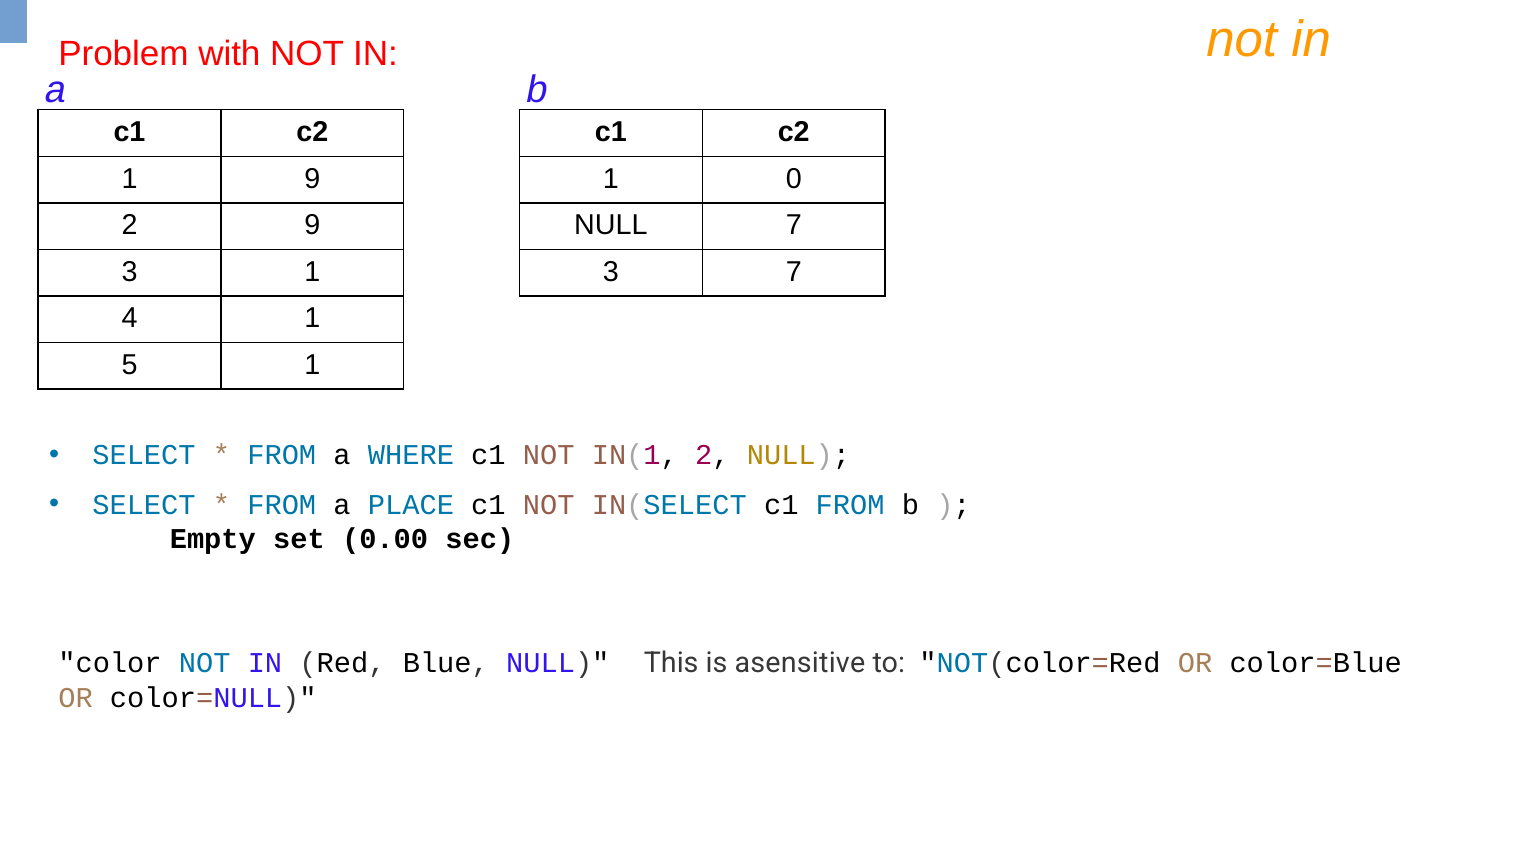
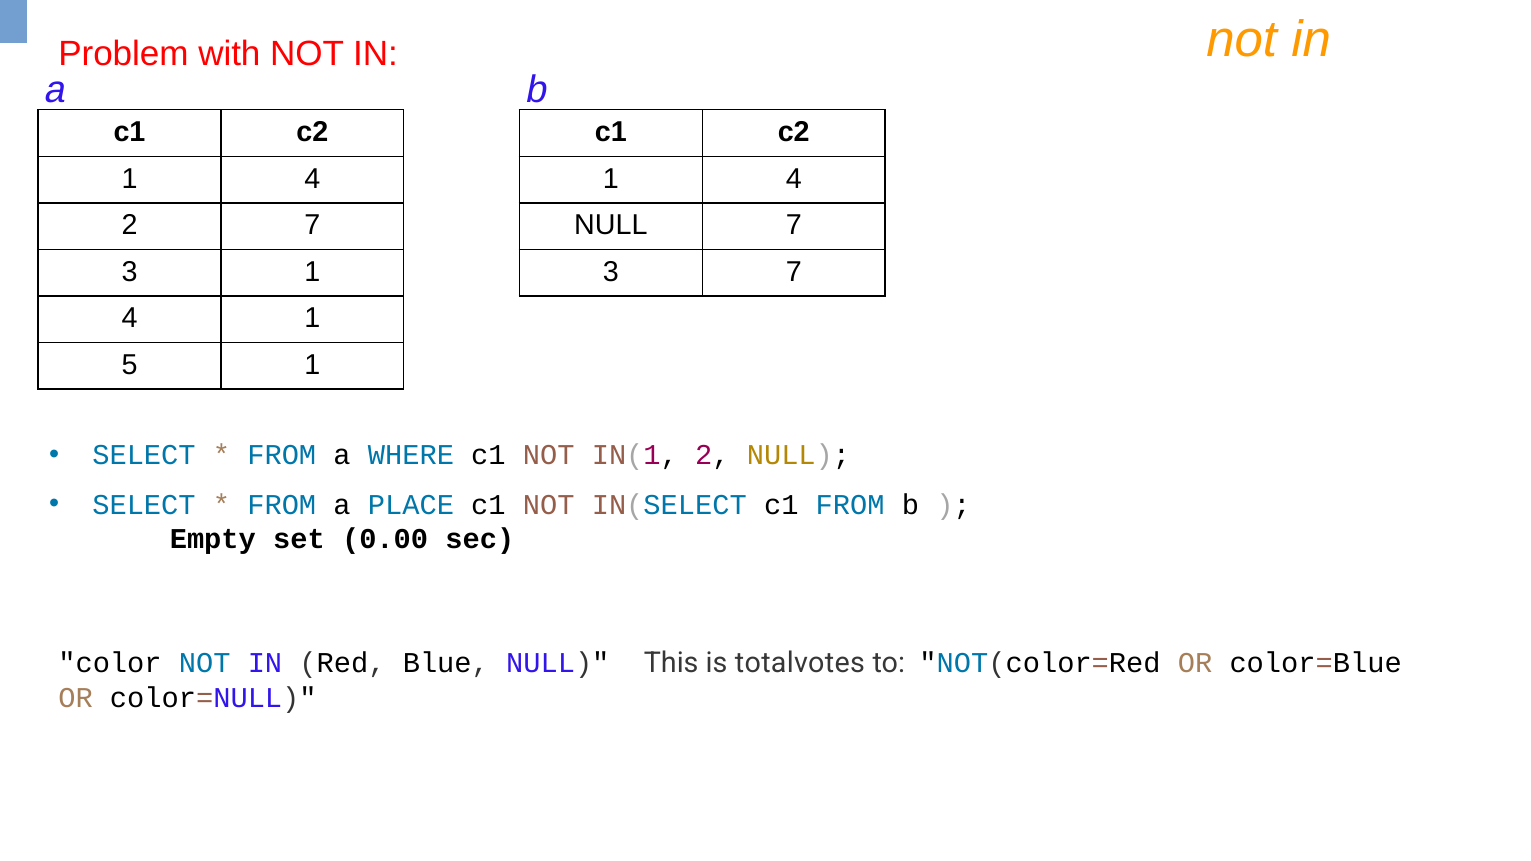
9: 9 -> 4 (312, 179)
0: 0 -> 4 (794, 179)
2 9: 9 -> 7 (312, 225)
asensitive: asensitive -> totalvotes (800, 663)
